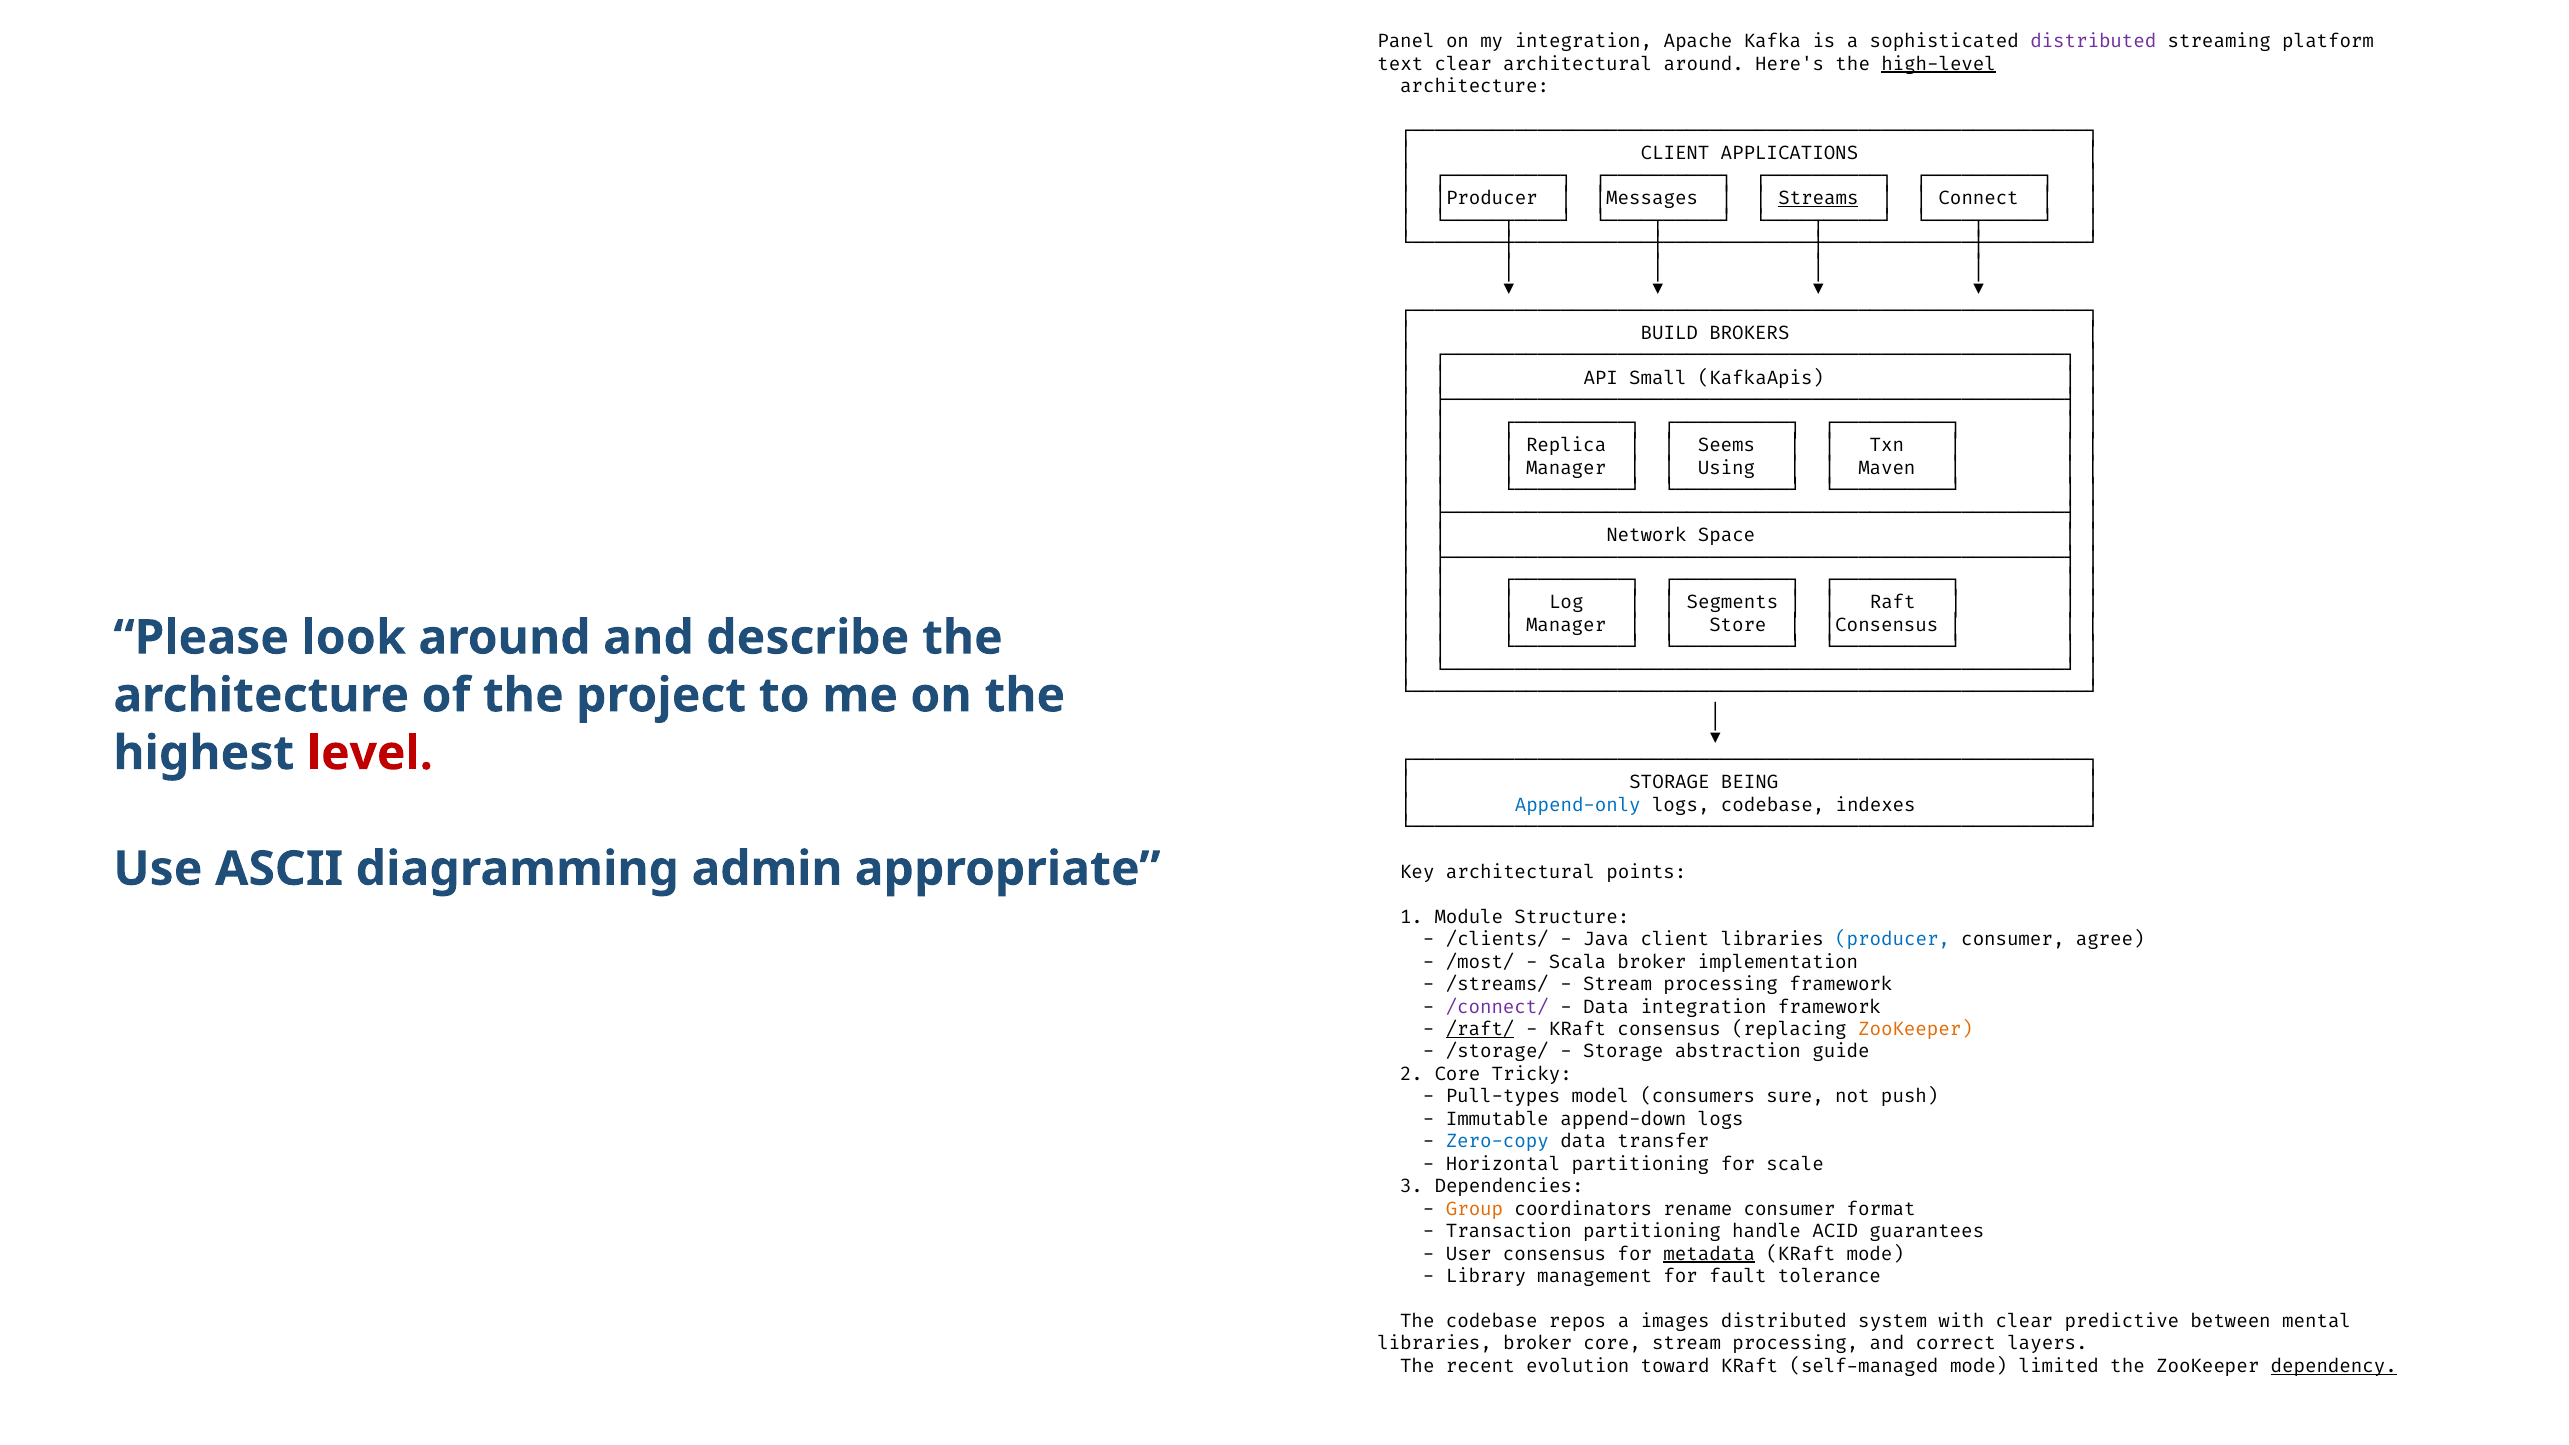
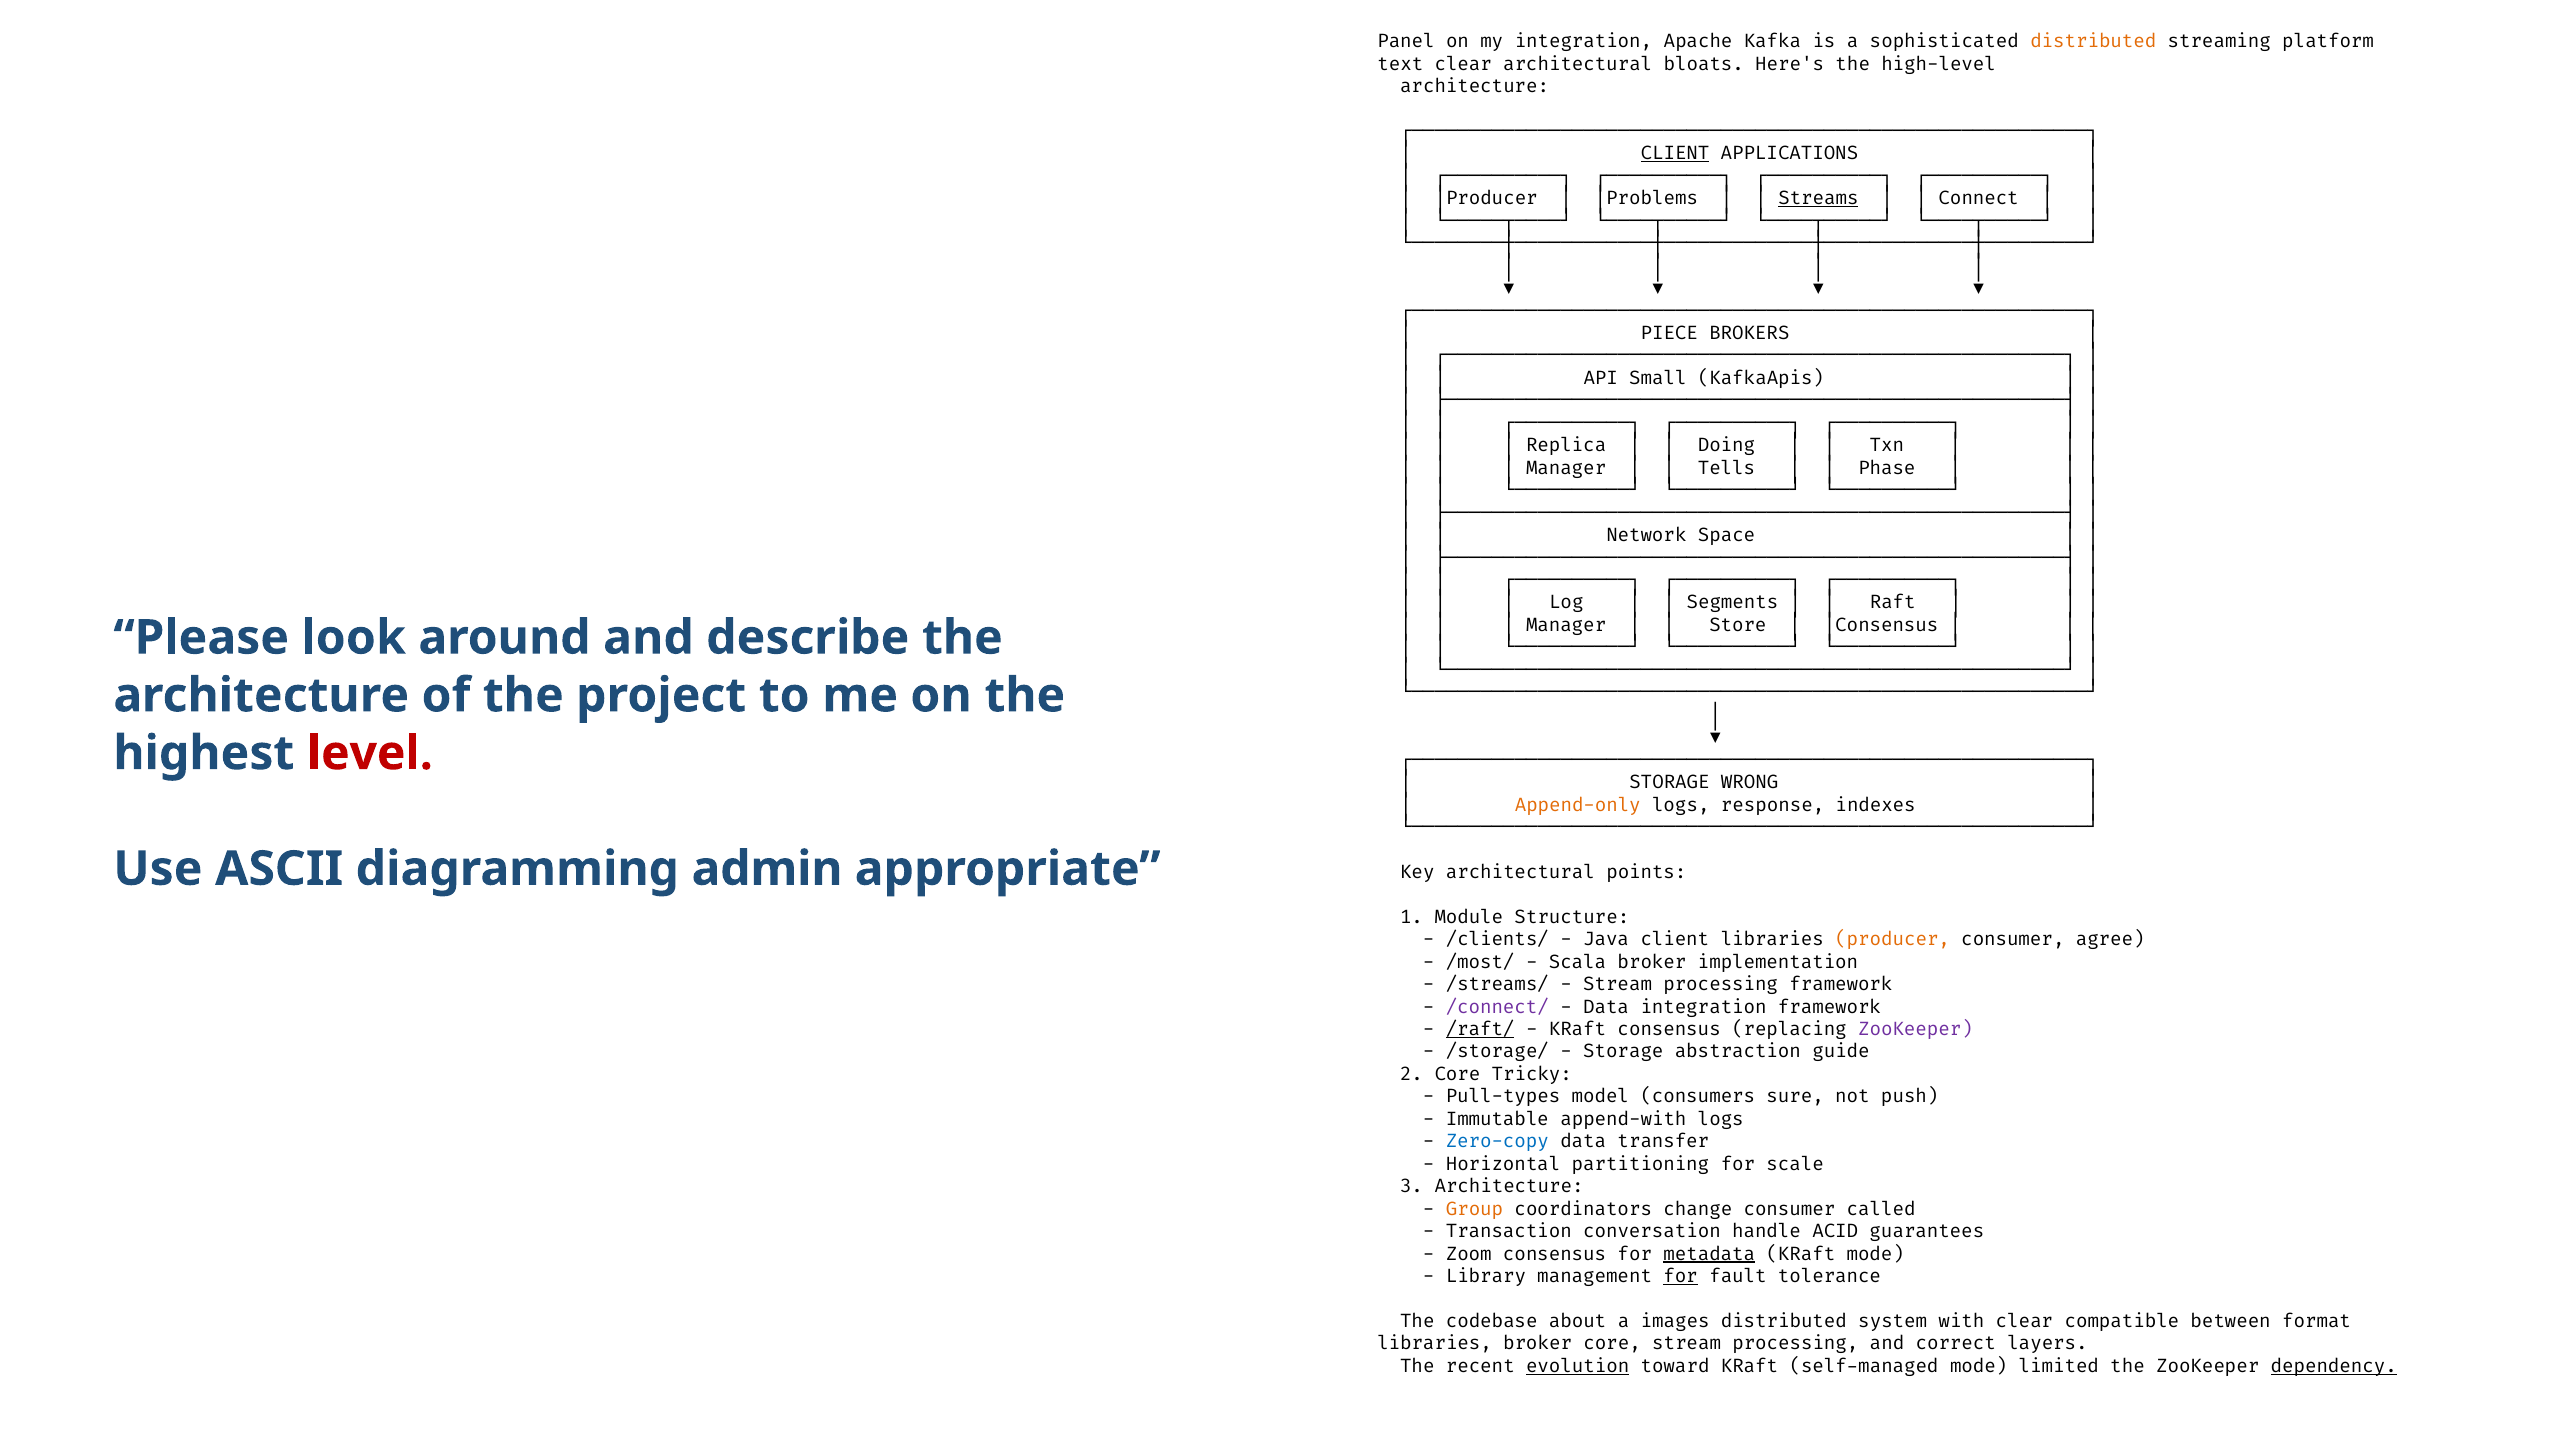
distributed colour: purple -> orange (2093, 41)
architectural around: around -> bloats (1704, 64)
high-level underline: present -> none (1939, 64)
CLIENT underline: none -> present (1675, 154)
│Messages: │Messages -> │Problems (1646, 199)
BUILD: BUILD -> PIECE (1669, 333)
Seems: Seems -> Doing (1727, 446)
Using: Using -> Tells (1727, 468)
Maven: Maven -> Phase (1887, 468)
BEING: BEING -> WRONG (1750, 782)
Append-only colour: blue -> orange (1578, 805)
logs codebase: codebase -> response (1773, 805)
producer colour: blue -> orange (1893, 940)
ZooKeeper colour: orange -> purple (1915, 1029)
append-down: append-down -> append-with (1623, 1119)
3 Dependencies: Dependencies -> Architecture (1509, 1187)
rename: rename -> change (1698, 1209)
format: format -> called (1881, 1209)
Transaction partitioning: partitioning -> conversation (1652, 1231)
User: User -> Zoom (1469, 1254)
for underline: none -> present (1681, 1276)
repos: repos -> about (1578, 1321)
predictive: predictive -> compatible (2122, 1321)
mental: mental -> format (2317, 1321)
evolution underline: none -> present (1578, 1366)
